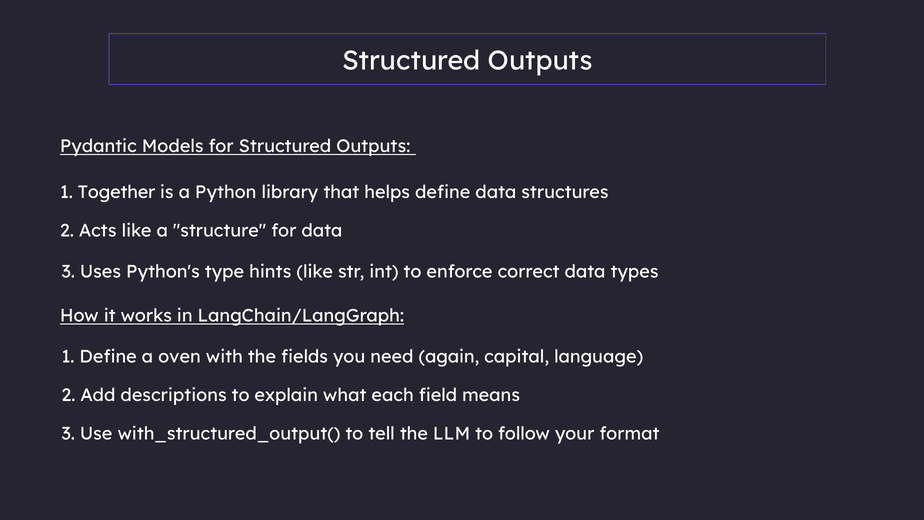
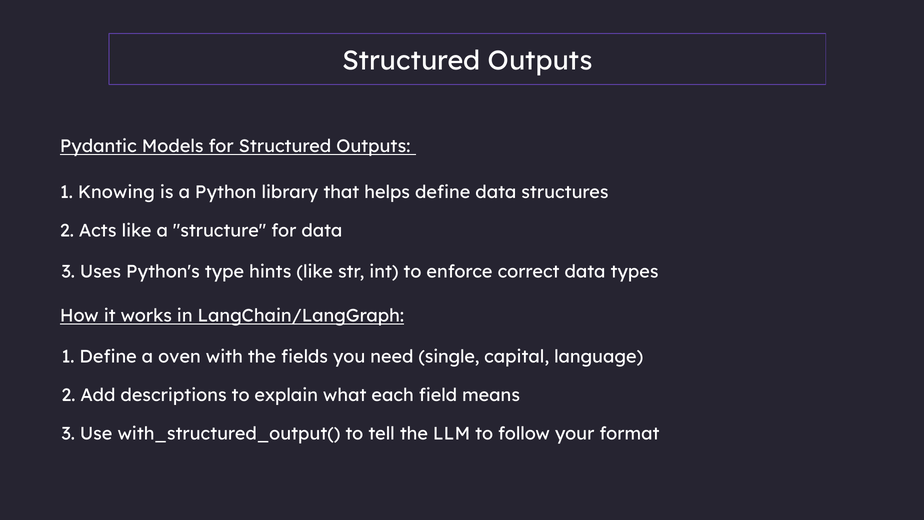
Together: Together -> Knowing (116, 192)
again: again -> single (449, 357)
